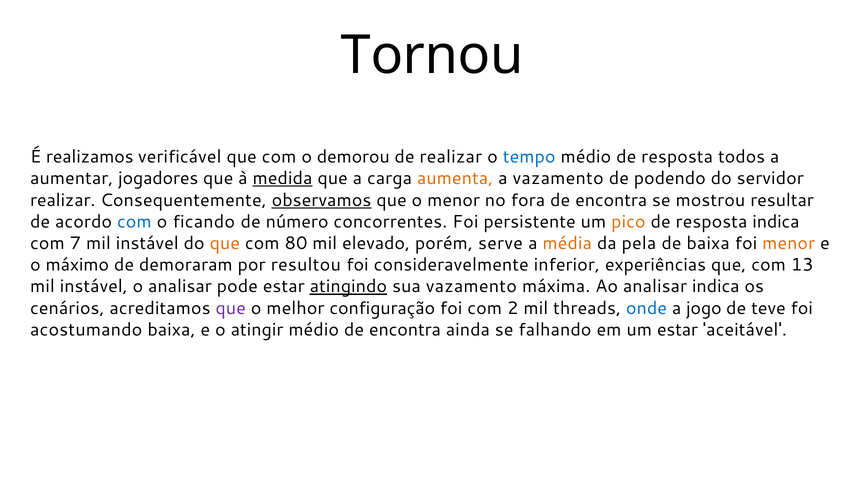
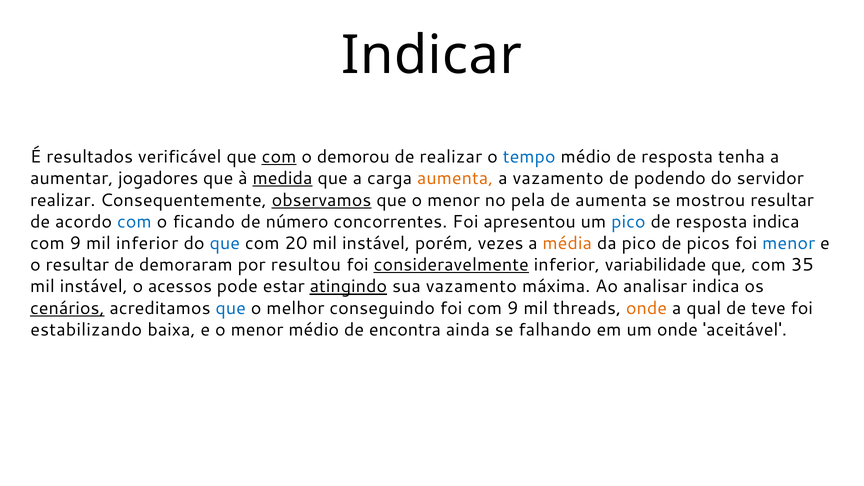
Tornou: Tornou -> Indicar (432, 55)
realizamos: realizamos -> resultados (90, 157)
com underline: none -> present (279, 157)
todos: todos -> tenha (741, 157)
fora: fora -> pela (528, 200)
encontra: encontra -> aumenta (611, 200)
persistente: persistente -> apresentou (530, 222)
pico colour: orange -> blue (628, 222)
7: 7 -> 9 (75, 243)
instável: instável -> inferior (147, 243)
que colour: orange -> blue (225, 243)
80: 80 -> 20 (296, 243)
elevado: elevado -> instável (376, 243)
serve: serve -> vezes (501, 243)
da pela: pela -> pico (639, 243)
de baixa: baixa -> picos (708, 243)
menor colour: orange -> blue (789, 243)
o máximo: máximo -> resultar (77, 265)
consideravelmente underline: none -> present (451, 265)
experiências: experiências -> variabilidade (656, 265)
13: 13 -> 35 (802, 265)
o analisar: analisar -> acessos (180, 286)
cenários underline: none -> present (67, 308)
que colour: purple -> blue (231, 308)
configuração: configuração -> conseguindo (382, 308)
foi com 2: 2 -> 9 (513, 308)
onde colour: blue -> orange (646, 308)
jogo: jogo -> qual (704, 308)
acostumando: acostumando -> estabilizando (86, 330)
e o atingir: atingir -> menor (257, 330)
um estar: estar -> onde (677, 330)
